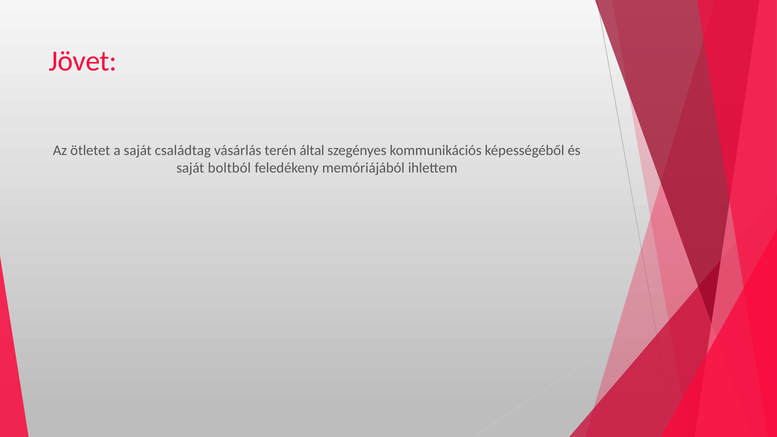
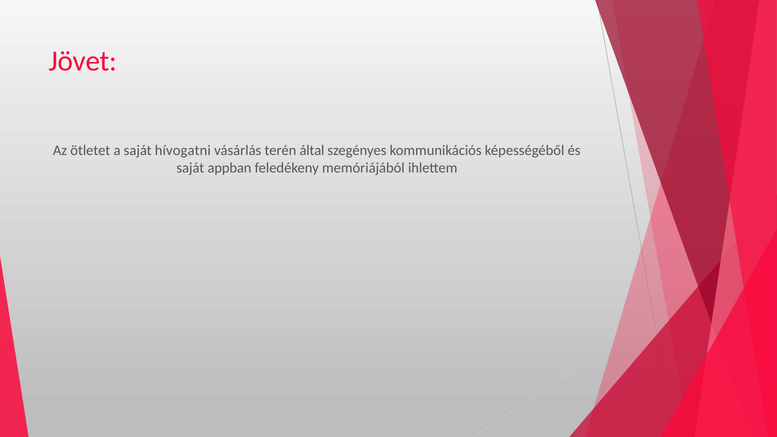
családtag: családtag -> hívogatni (183, 150)
boltból: boltból -> appban (230, 168)
